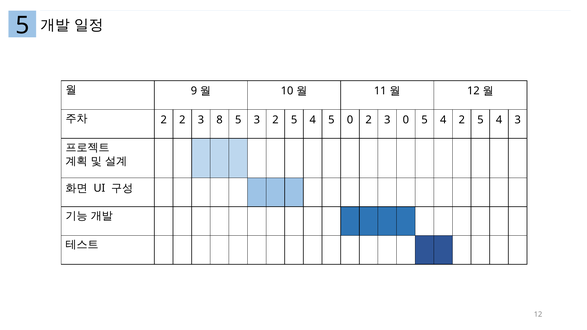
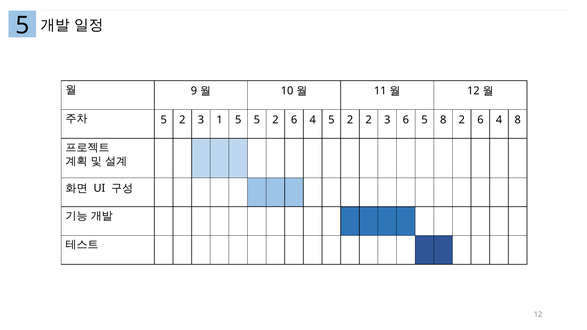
2: 2 -> 5 (164, 120)
8: 8 -> 1 (220, 120)
5 3: 3 -> 5 (257, 120)
5: 5 -> 6 (294, 120)
4 5 0: 0 -> 2 (350, 120)
3 0: 0 -> 6 (406, 120)
4: 4 -> 8 (443, 120)
5: 5 -> 6 (480, 120)
4 3: 3 -> 8 (518, 120)
